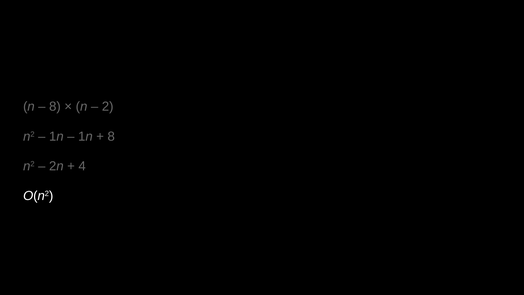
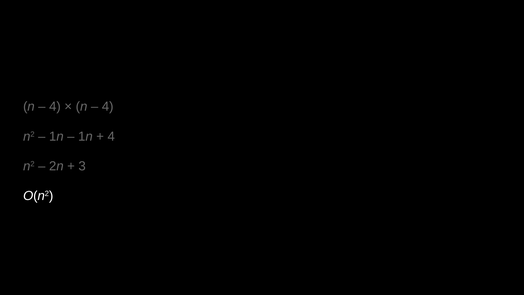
8: 8 -> 4 (55, 107)
2: 2 -> 4 (108, 107)
8: 8 -> 4 (111, 136)
4: 4 -> 3 (82, 166)
